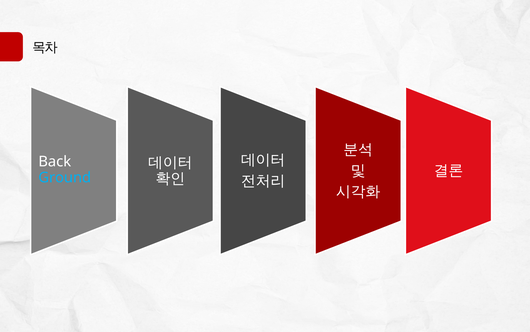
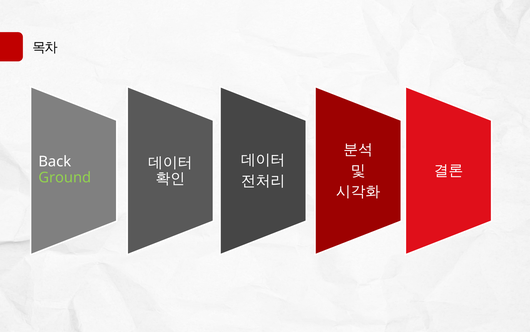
Ground colour: light blue -> light green (65, 177)
